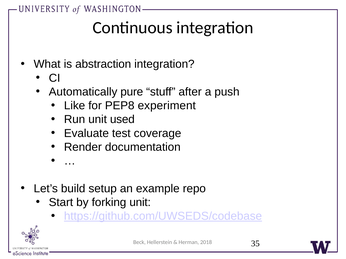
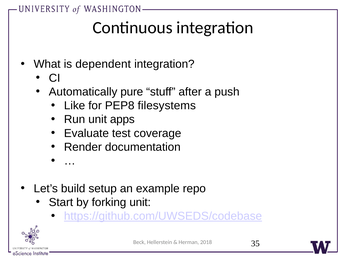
abstraction: abstraction -> dependent (103, 64)
experiment: experiment -> filesystems (167, 106)
used: used -> apps (122, 120)
